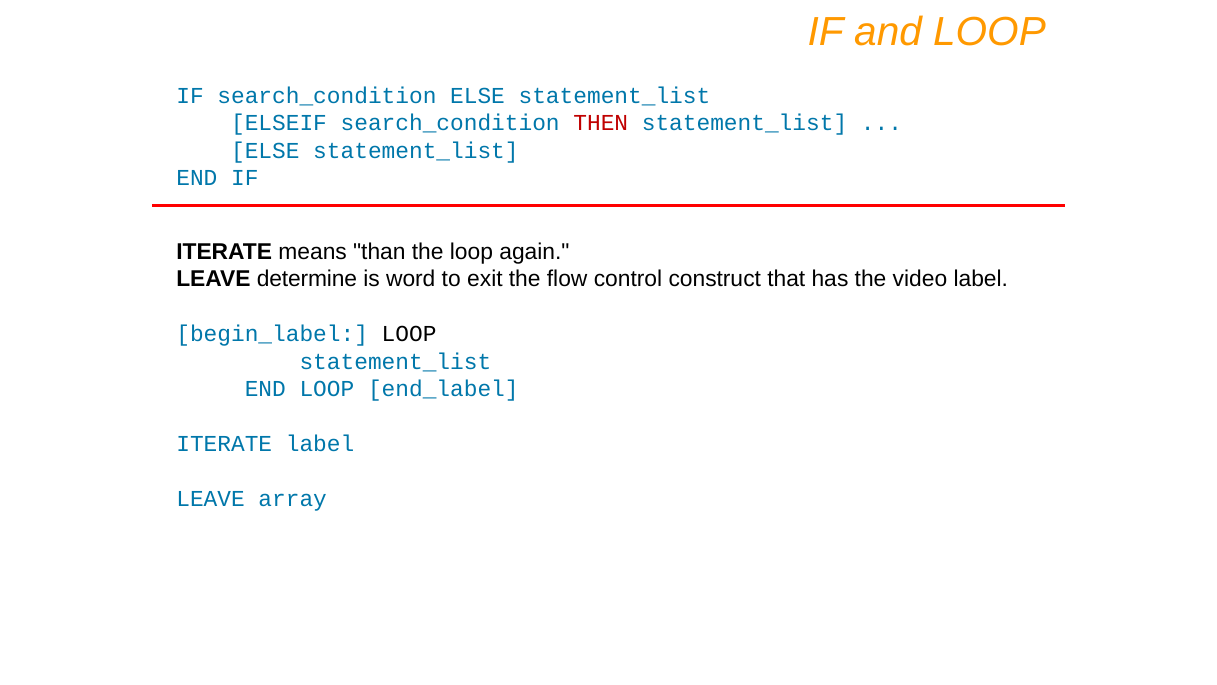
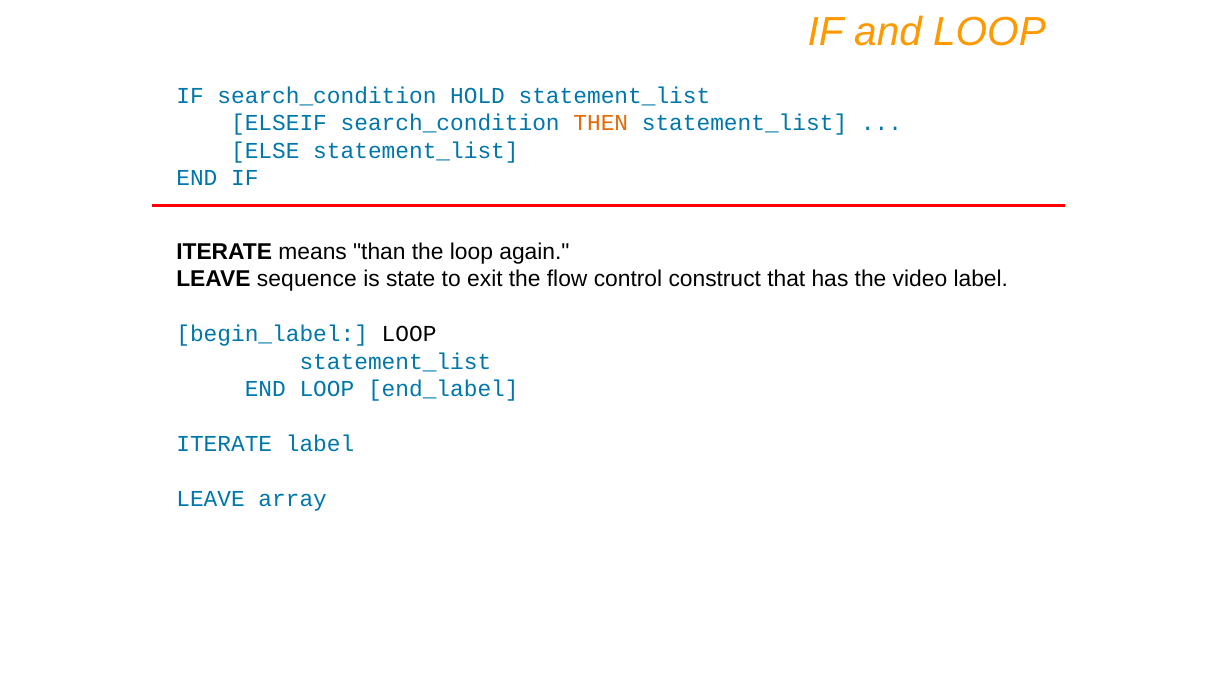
search_condition ELSE: ELSE -> HOLD (478, 96)
THEN colour: red -> orange (601, 123)
determine: determine -> sequence (307, 279)
word: word -> state (411, 279)
